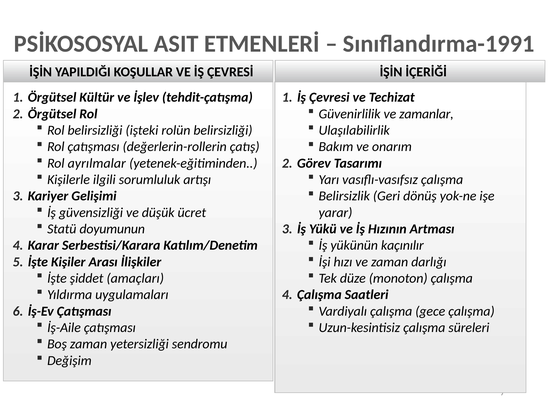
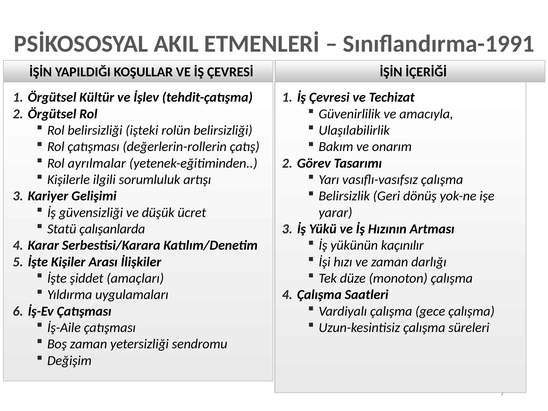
ASIT: ASIT -> AKIL (176, 44)
zamanlar: zamanlar -> amacıyla (426, 114)
doyumunun: doyumunun -> çalışanlarda (112, 229)
